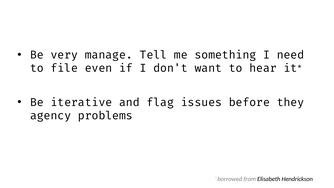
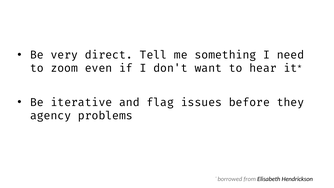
manage: manage -> direct (109, 55)
file: file -> zoom (64, 68)
